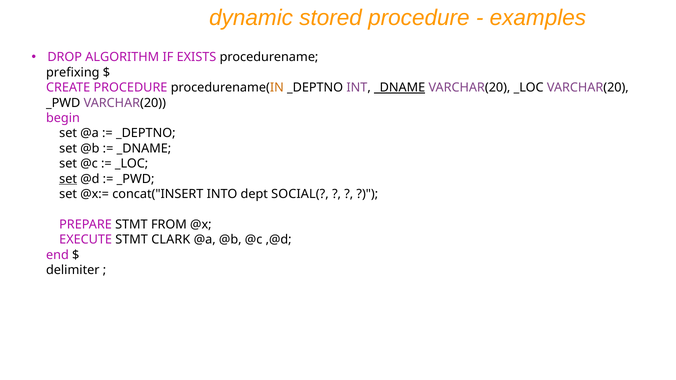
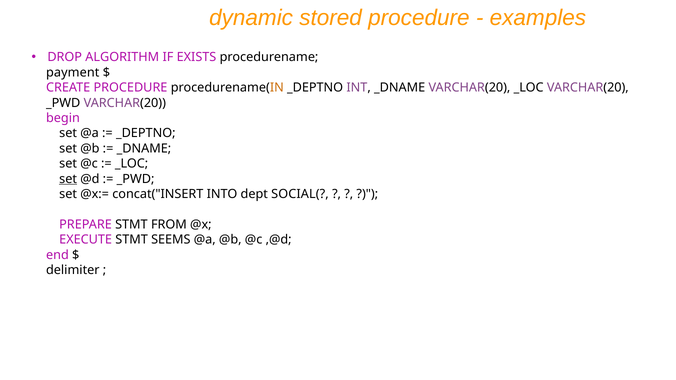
prefixing: prefixing -> payment (73, 72)
_DNAME underline: present -> none (400, 88)
CLARK: CLARK -> SEEMS (171, 240)
